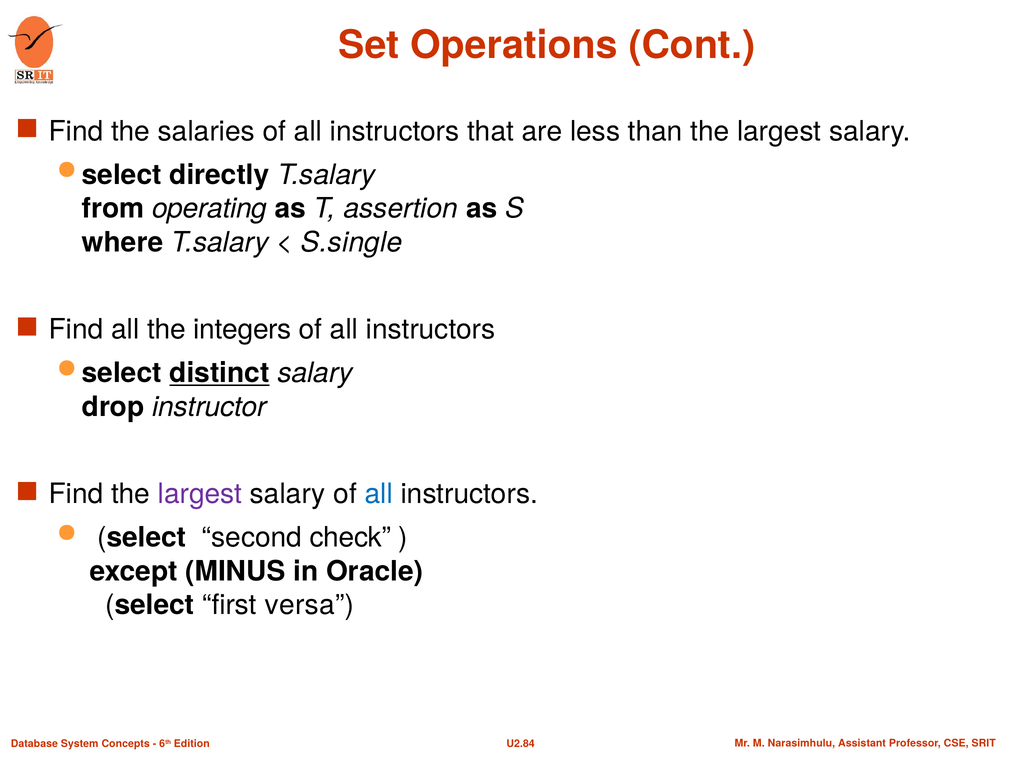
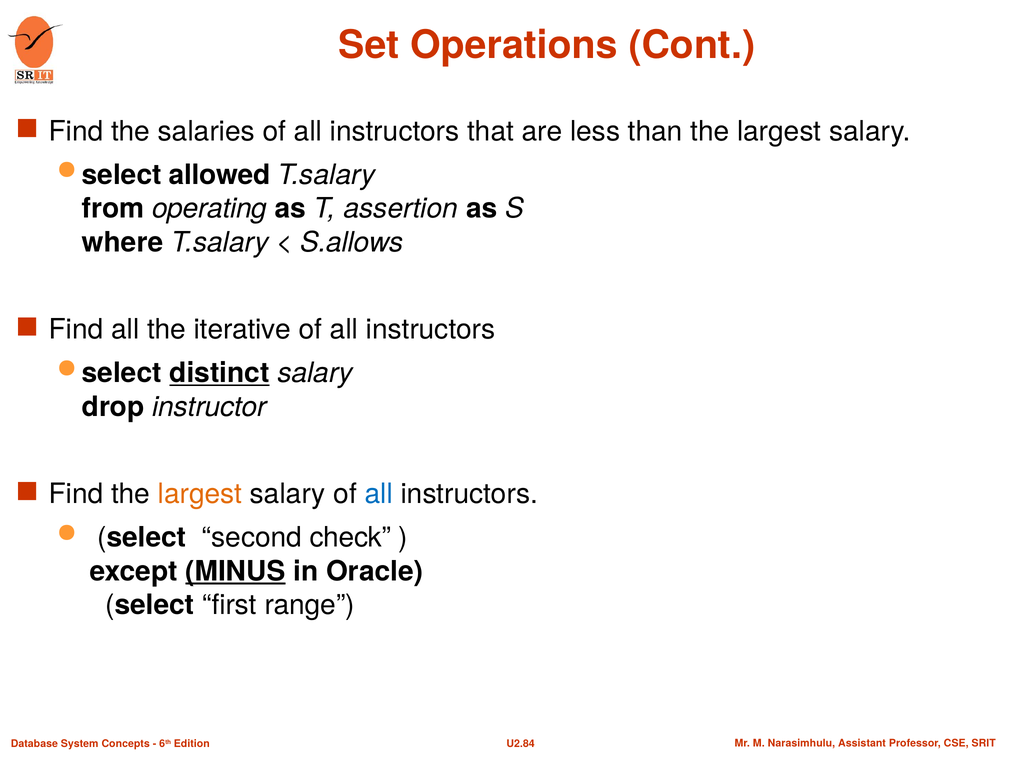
directly: directly -> allowed (220, 175)
S.single: S.single -> S.allows (352, 242)
integers: integers -> iterative (242, 330)
largest colour: purple -> orange (200, 494)
MINUS underline: none -> present (235, 571)
versa: versa -> range (310, 605)
